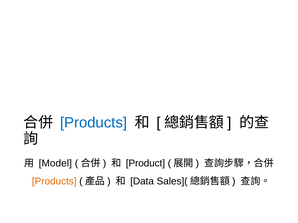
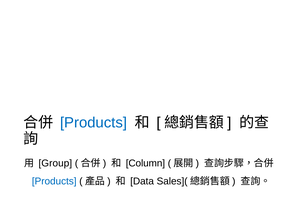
Model: Model -> Group (55, 164)
Product: Product -> Column (145, 164)
Products colour: orange -> blue (54, 182)
